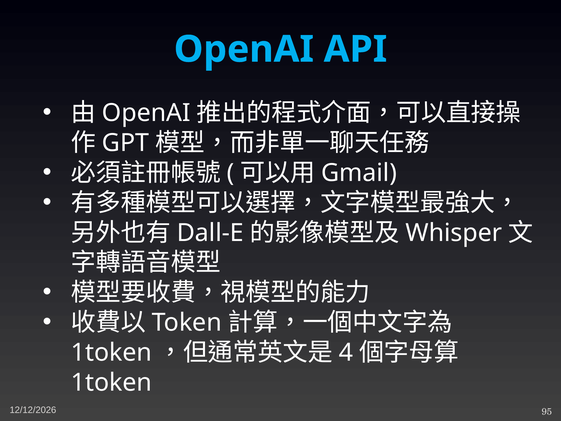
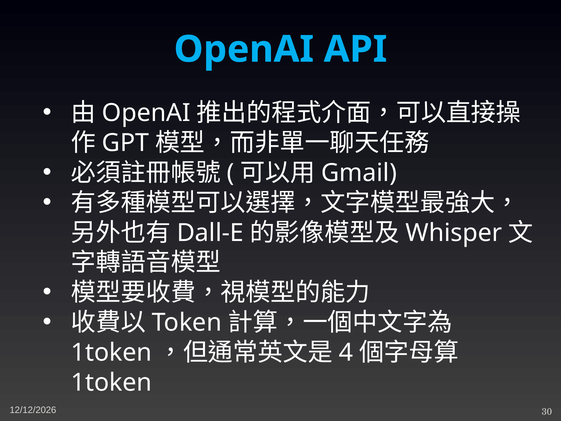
95: 95 -> 30 (547, 411)
